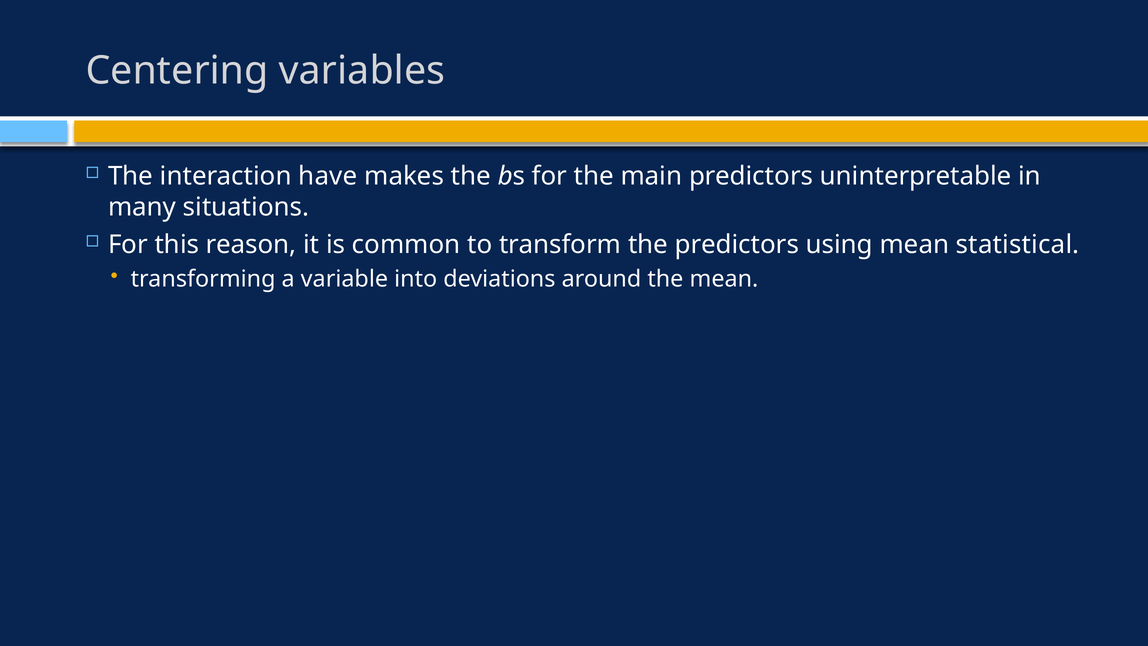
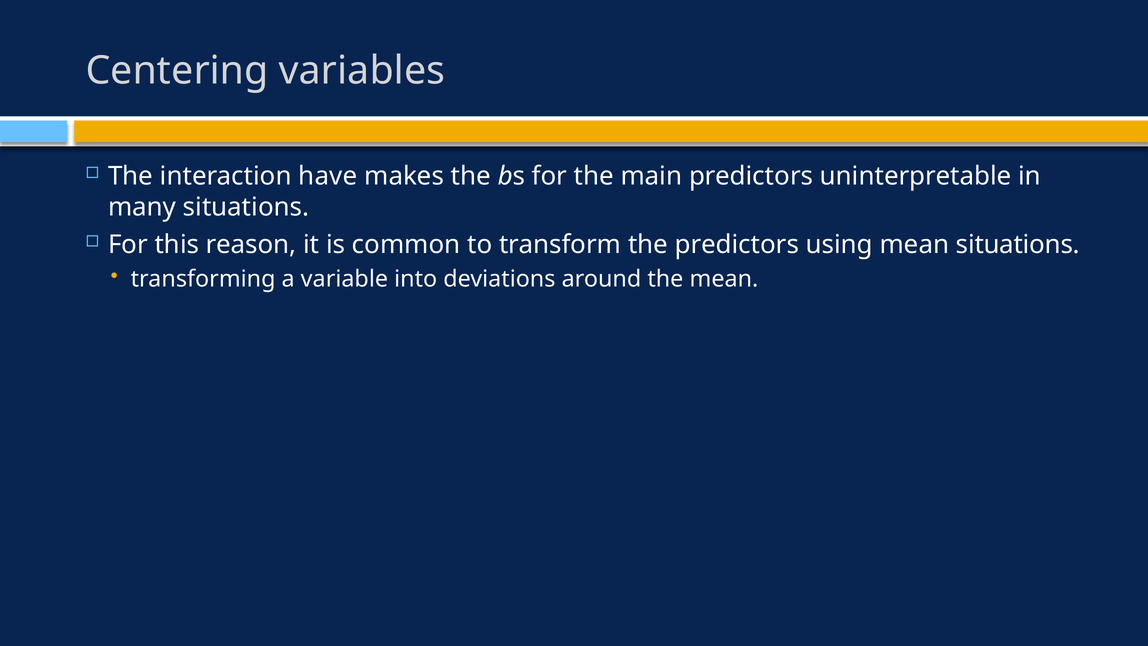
mean statistical: statistical -> situations (1018, 245)
